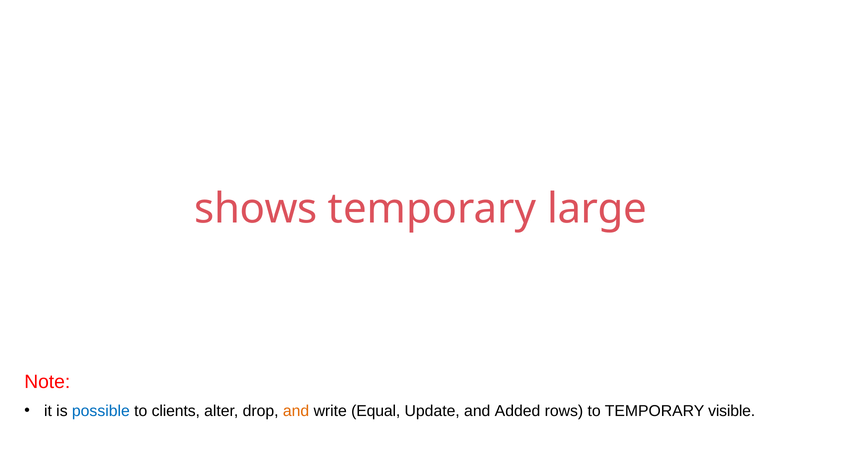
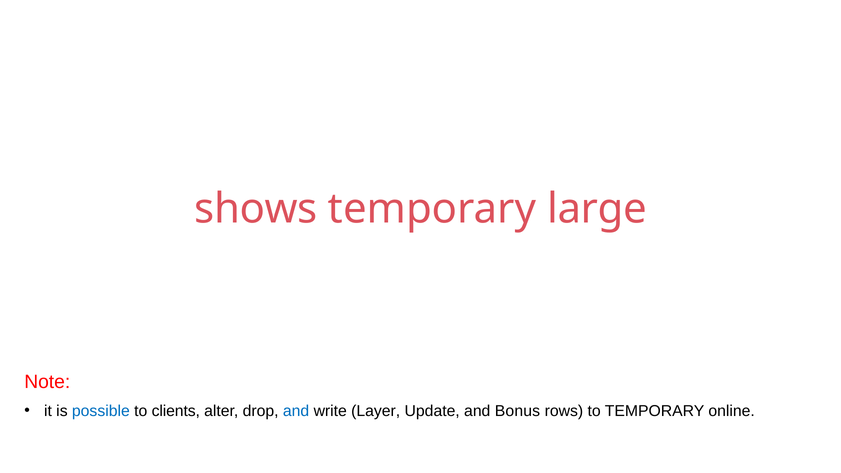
and colour: orange -> blue (296, 411)
Equal: Equal -> Layer (376, 411)
Added: Added -> Bonus (517, 411)
visible: visible -> online (732, 411)
